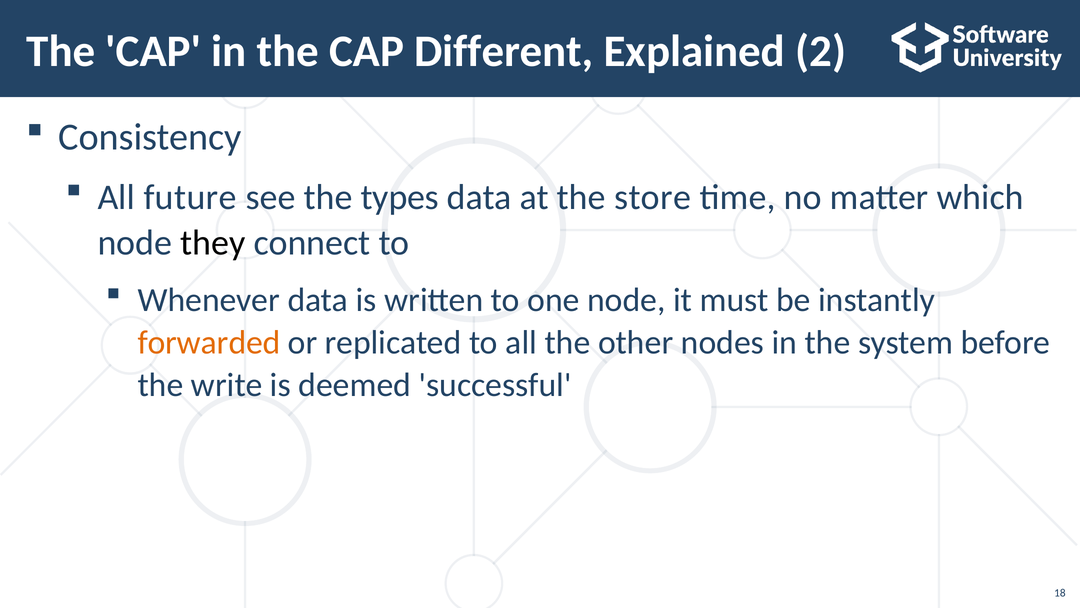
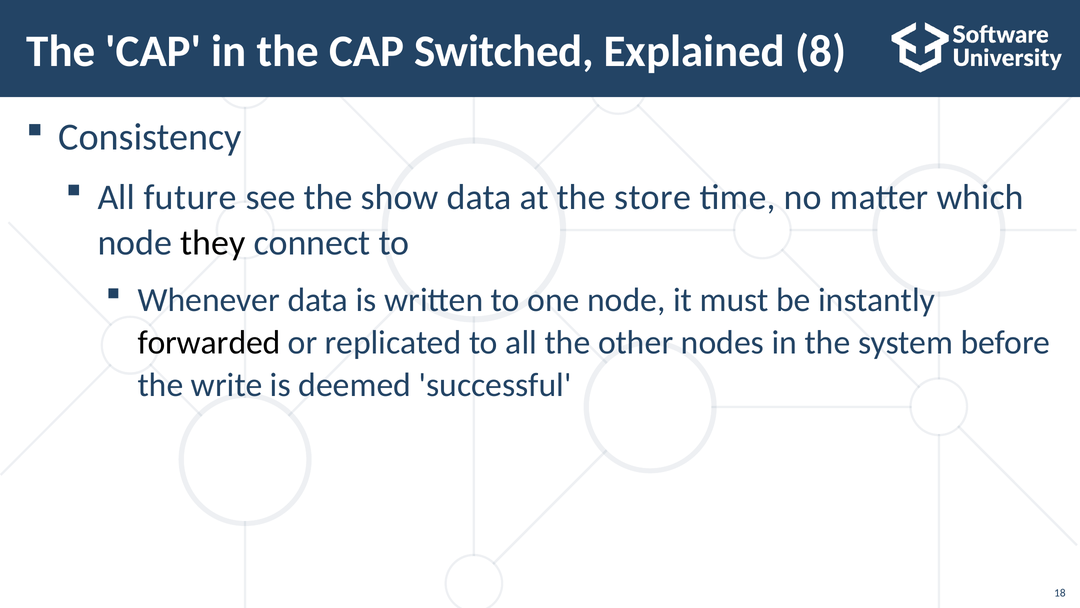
Different: Different -> Switched (504, 51)
2: 2 -> 8 (821, 51)
types: types -> show (400, 197)
forwarded colour: orange -> black (209, 342)
